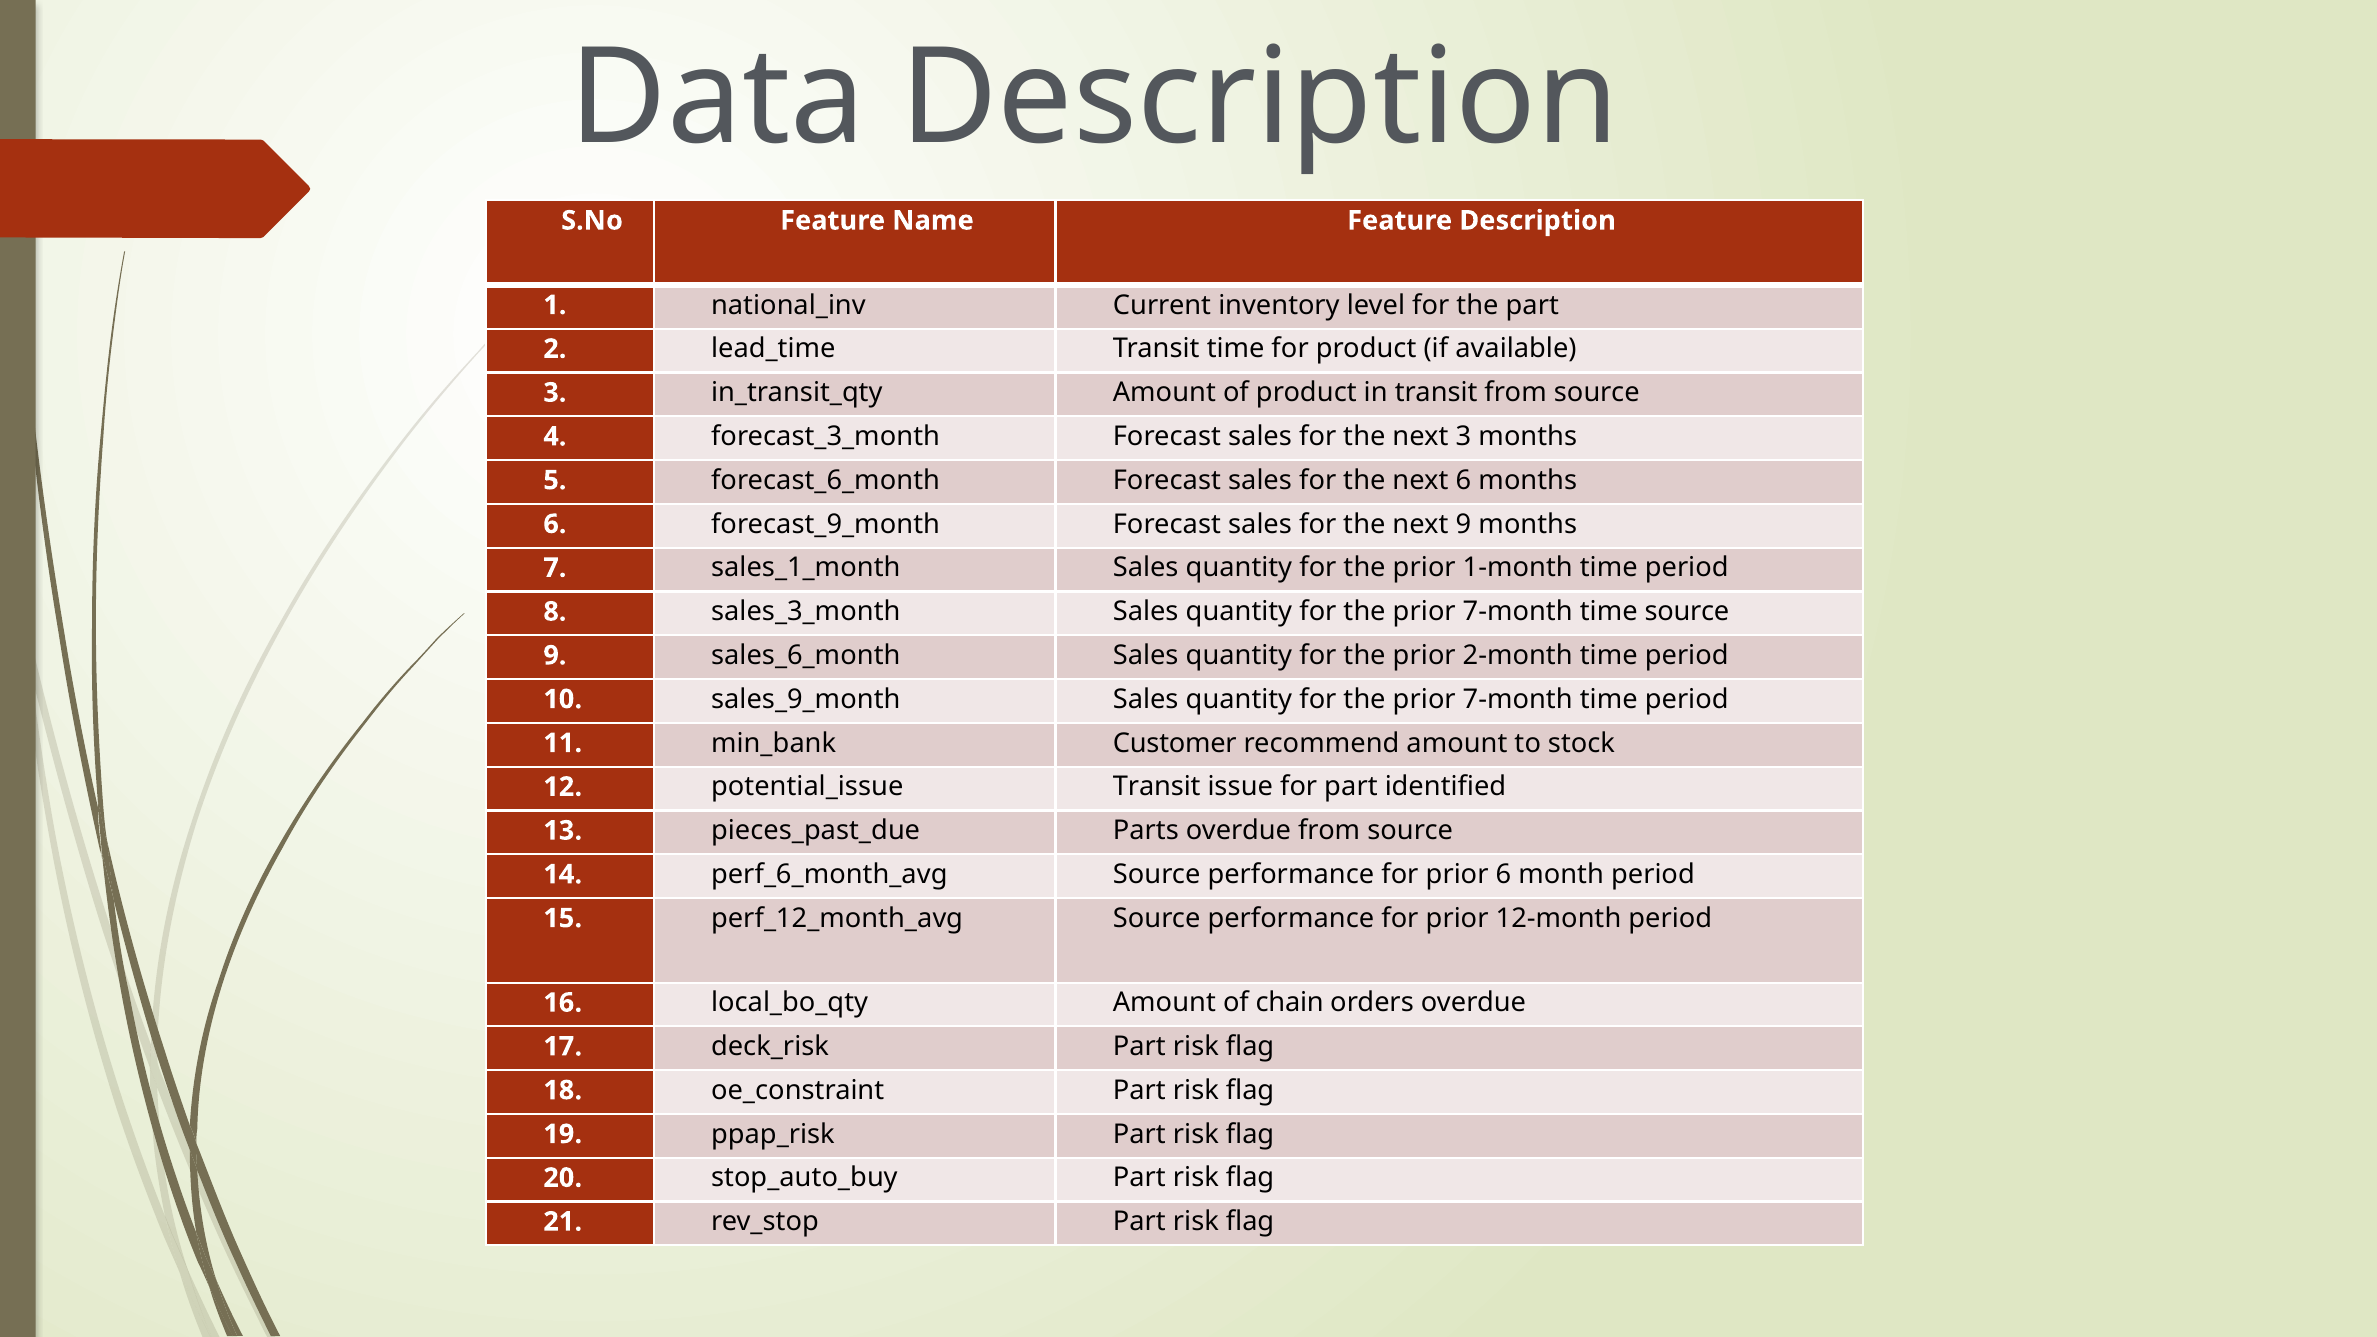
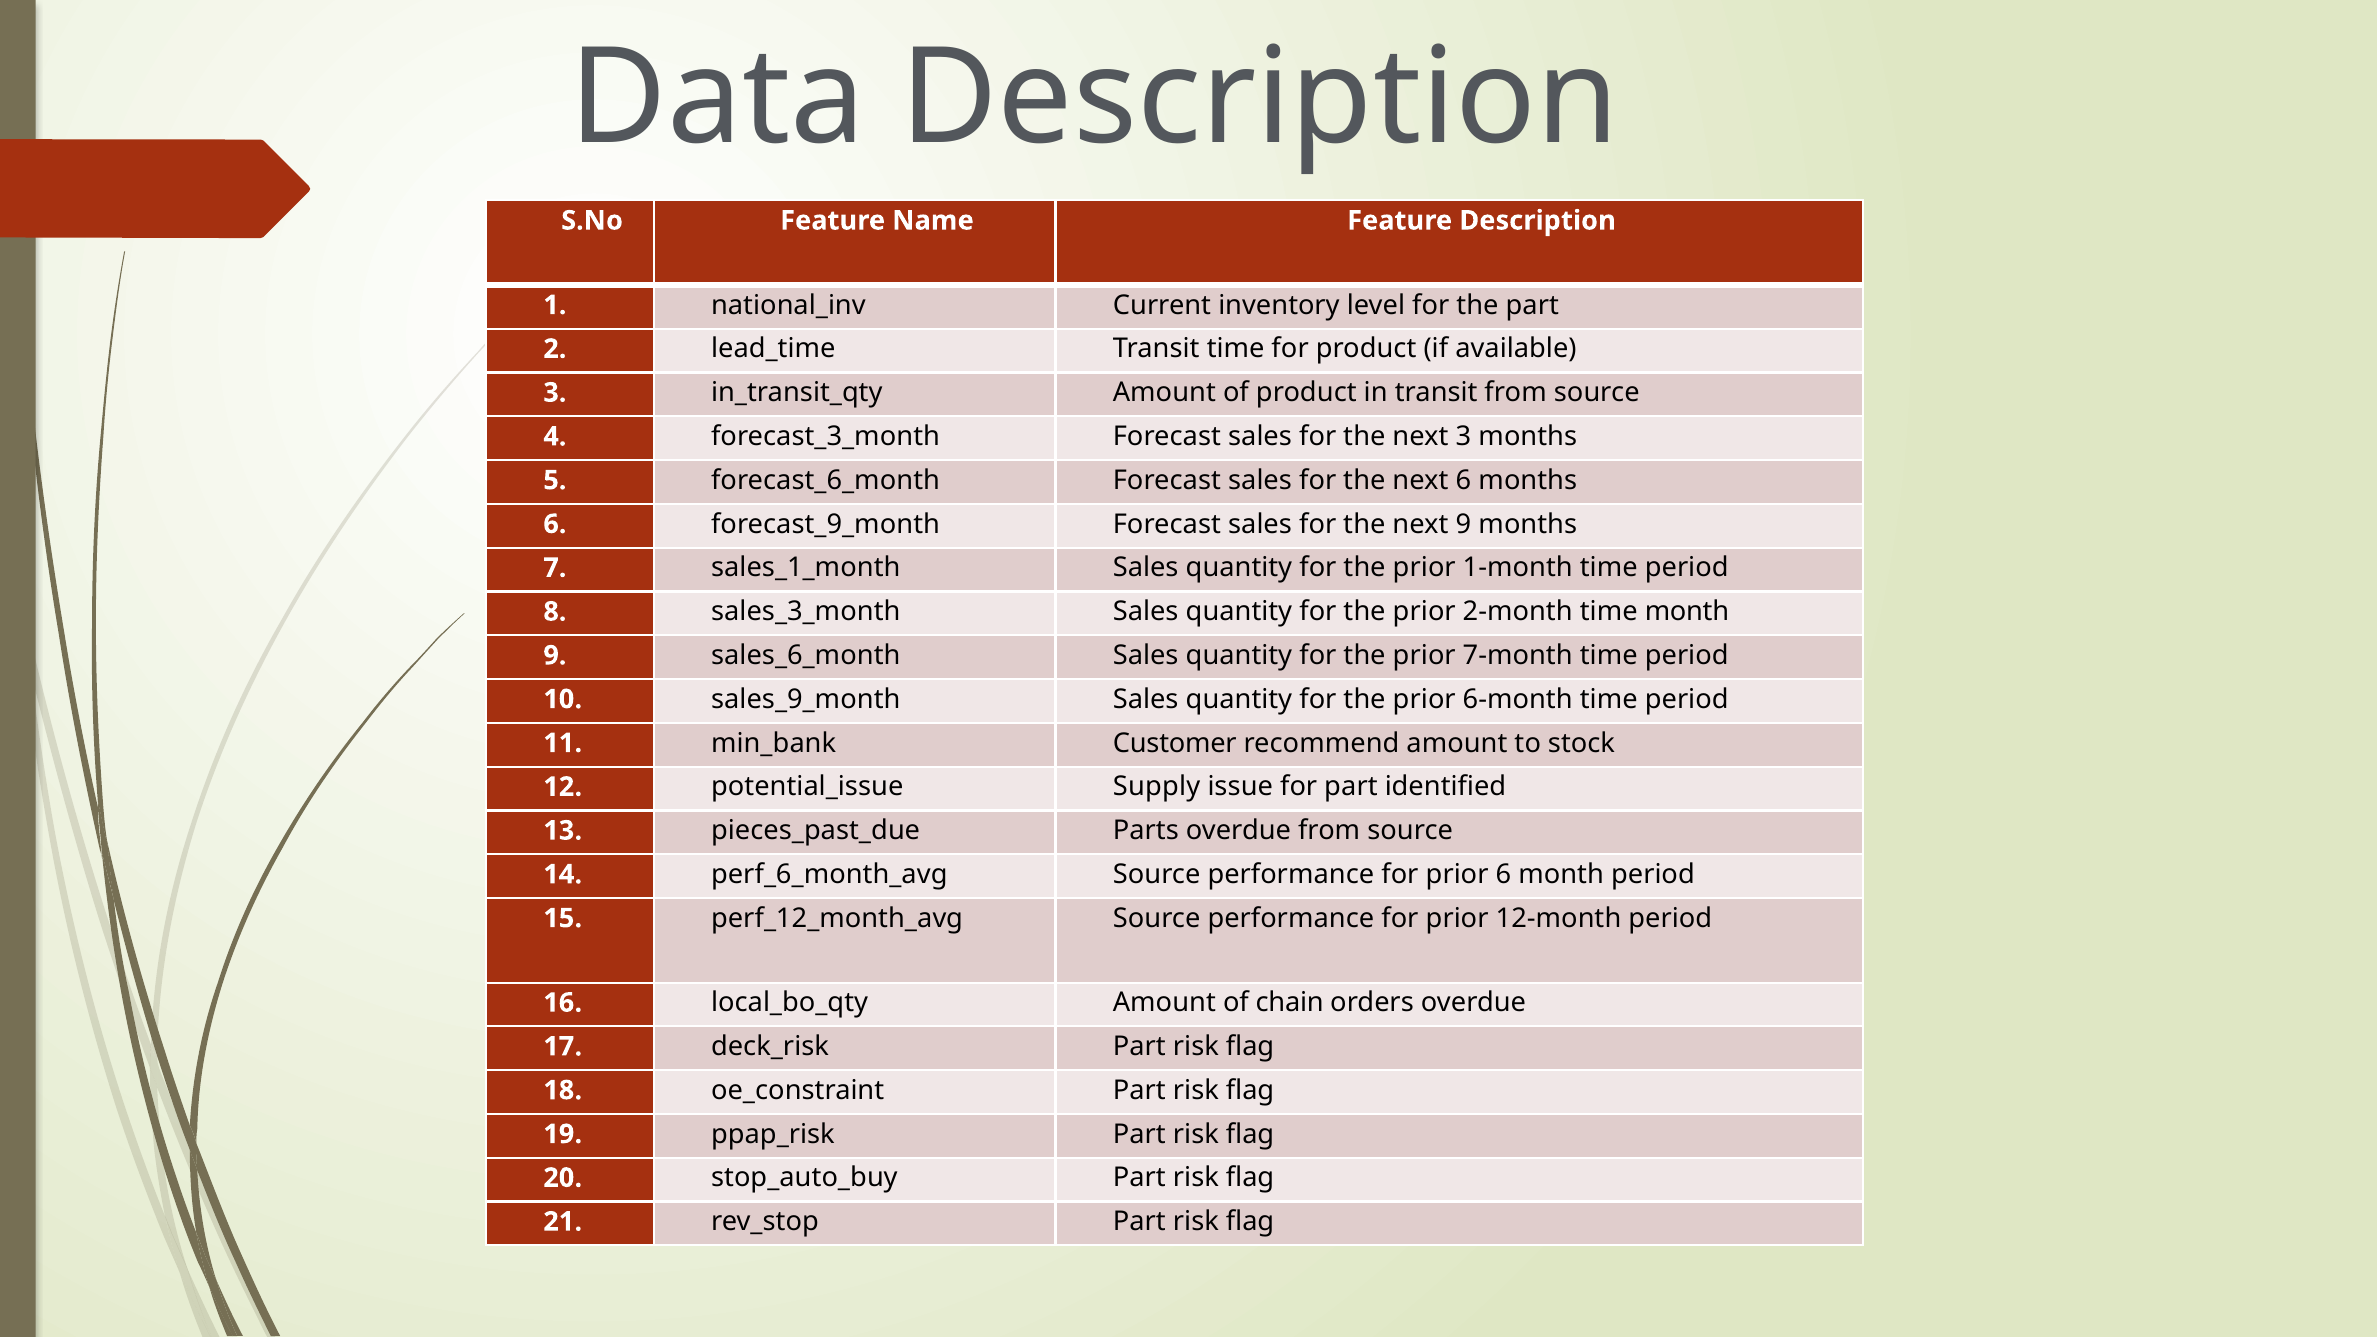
7-month: 7-month -> 2-month (1518, 612)
time source: source -> month (1687, 612)
2-month: 2-month -> 7-month (1518, 655)
7-month: 7-month -> 6-month (1518, 699)
Transit: Transit -> Supply (1157, 787)
